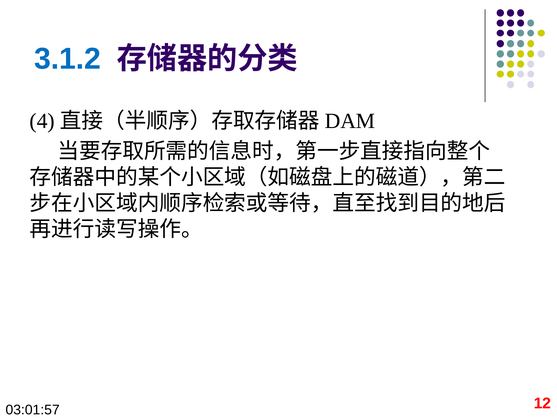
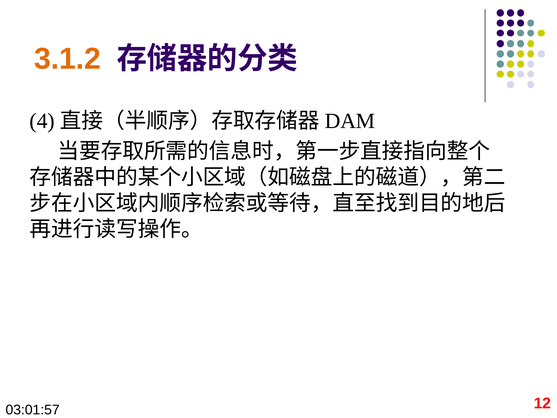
3.1.2 colour: blue -> orange (68, 59)
